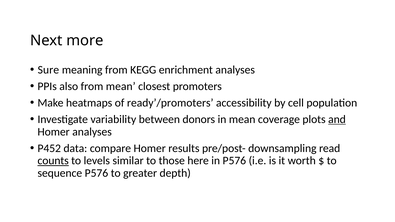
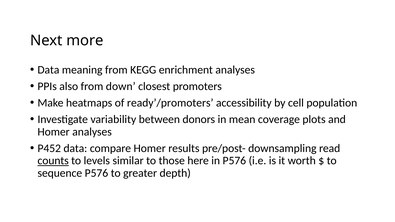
Sure: Sure -> Data (48, 70)
from mean: mean -> down (121, 86)
and underline: present -> none (337, 119)
